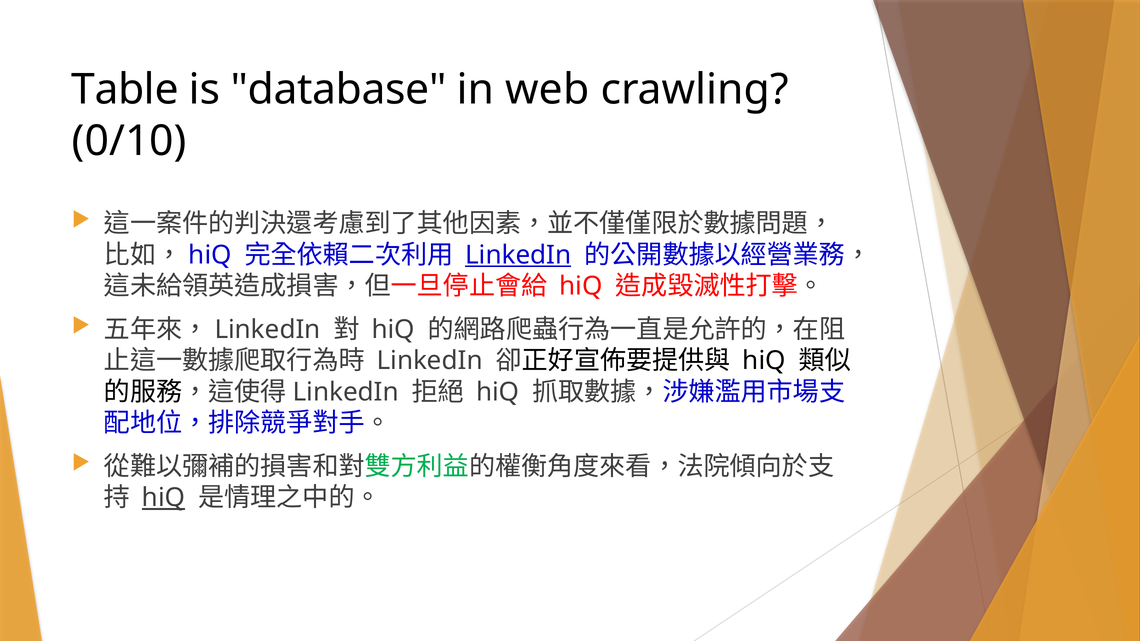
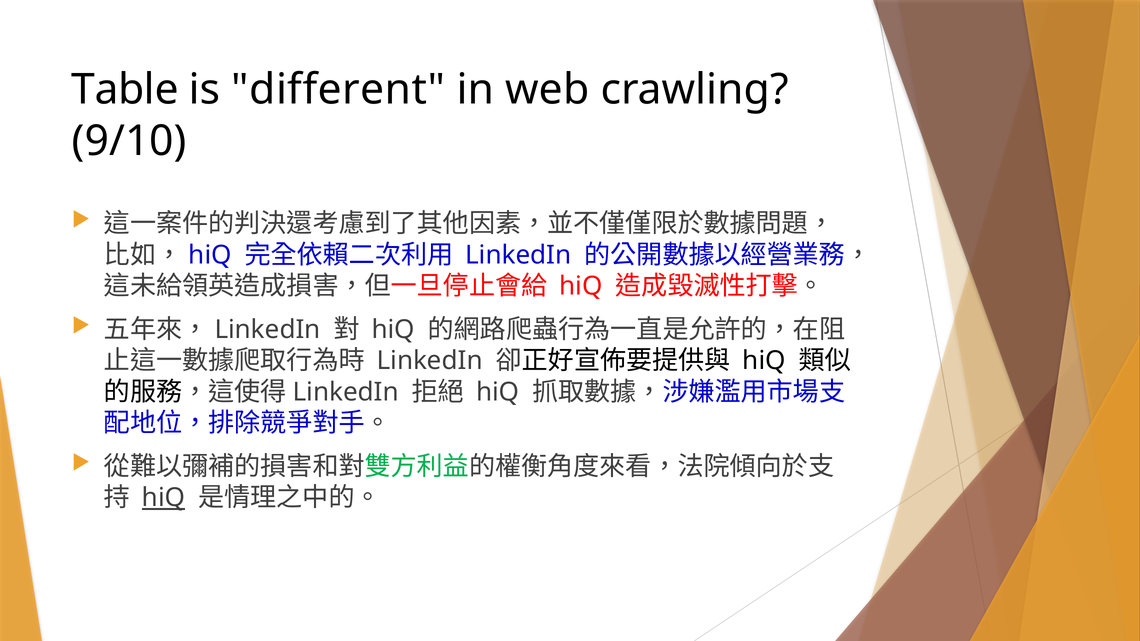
database: database -> different (338, 90)
0/10: 0/10 -> 9/10 (129, 141)
LinkedIn underline: present -> none (518, 255)
